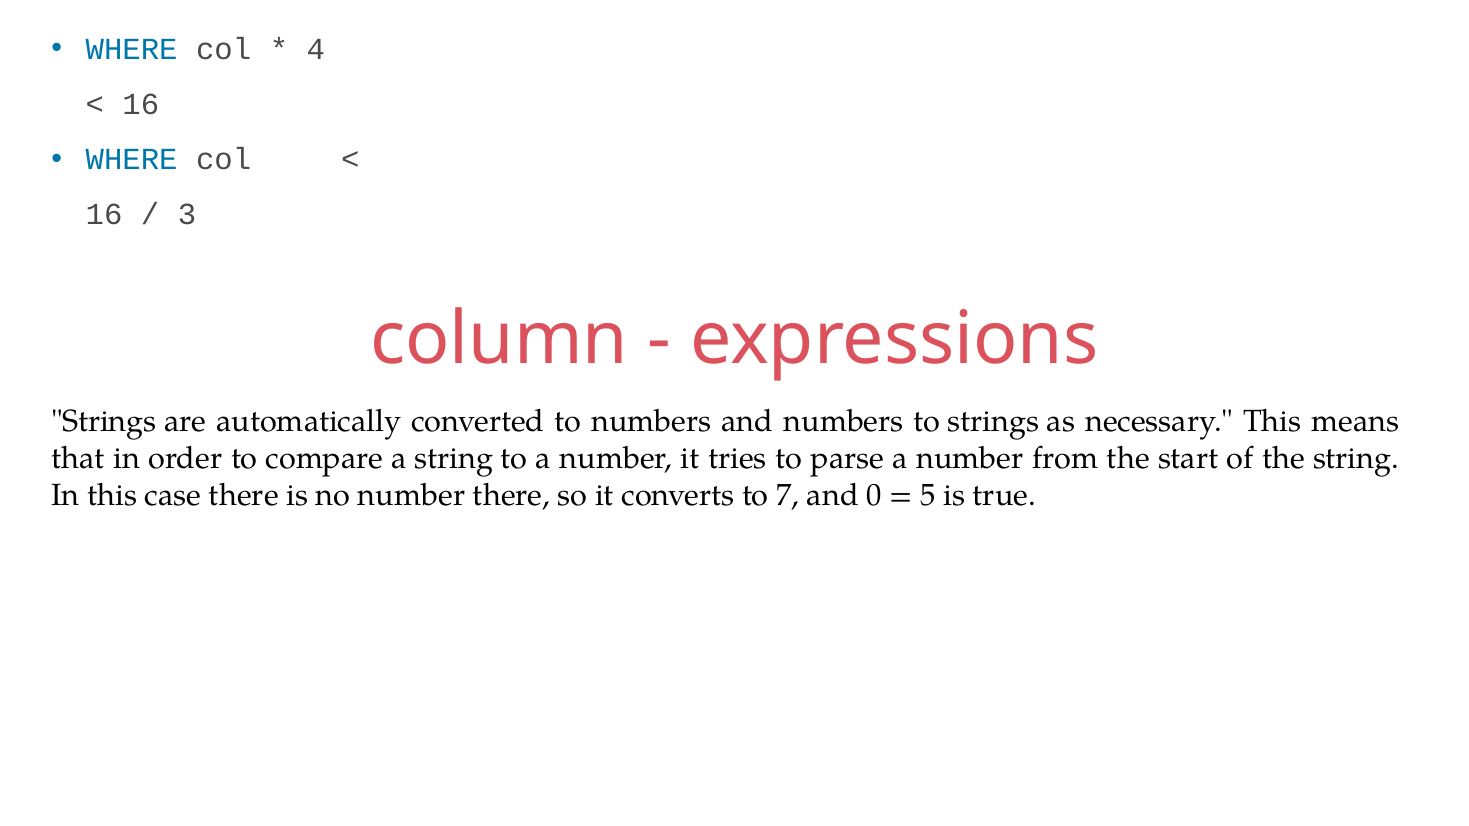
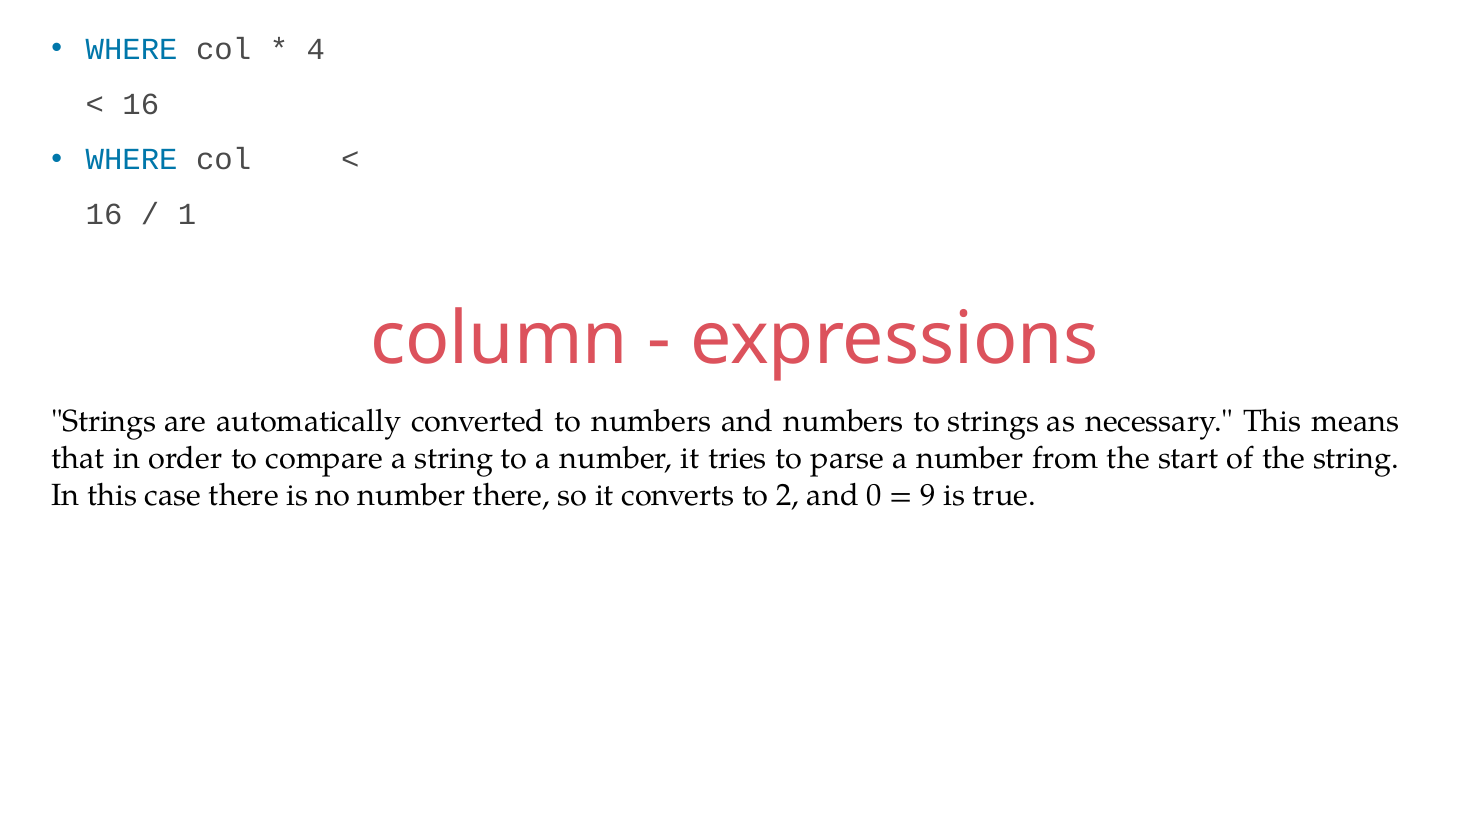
3: 3 -> 1 (187, 215)
7: 7 -> 2 (788, 495)
5: 5 -> 9 (928, 495)
